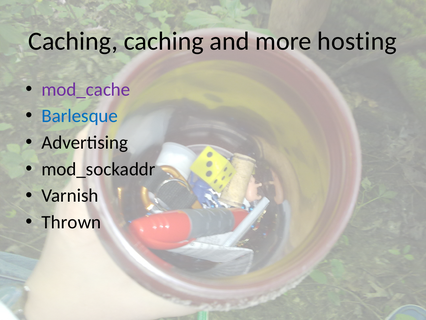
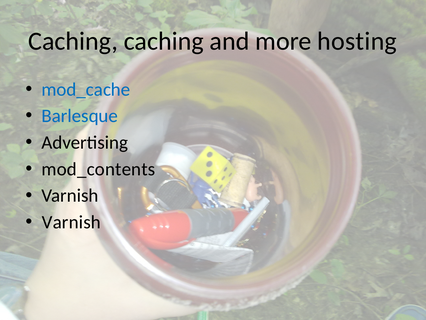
mod_cache colour: purple -> blue (86, 89)
mod_sockaddr: mod_sockaddr -> mod_contents (98, 169)
Thrown: Thrown -> Varnish (71, 222)
